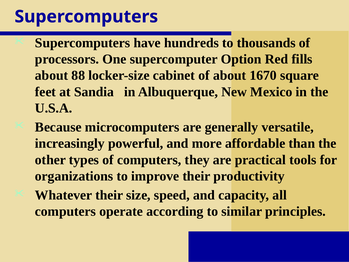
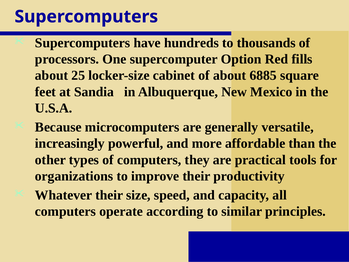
88: 88 -> 25 (78, 75)
1670: 1670 -> 6885 (263, 75)
